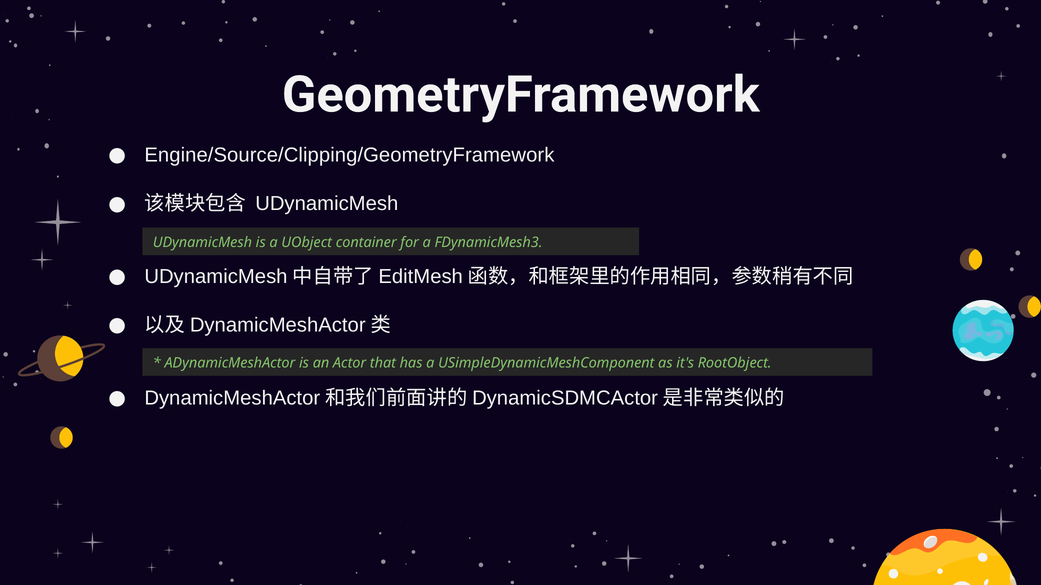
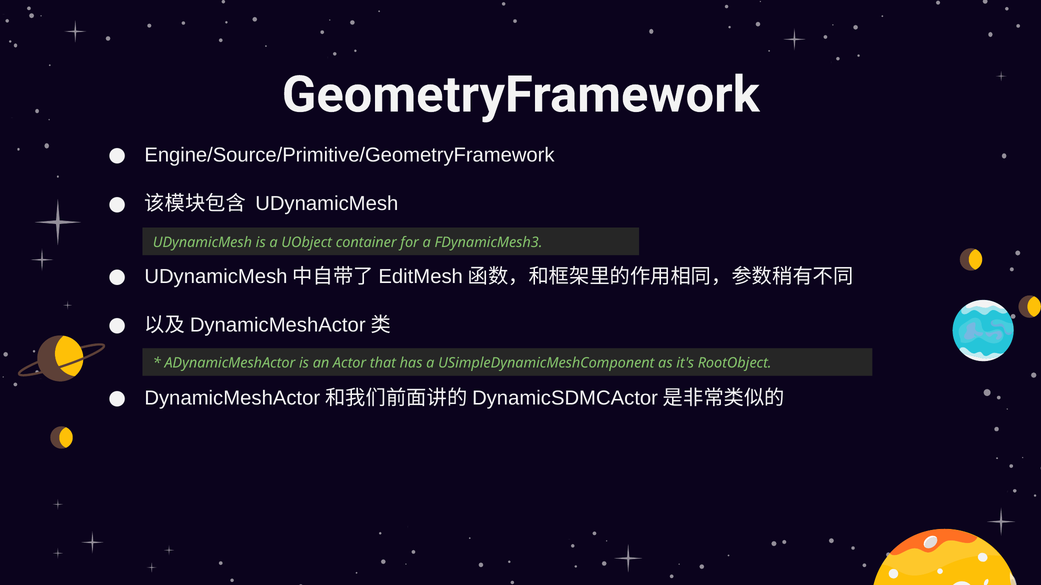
Engine/Source/Clipping/GeometryFramework: Engine/Source/Clipping/GeometryFramework -> Engine/Source/Primitive/GeometryFramework (349, 155)
